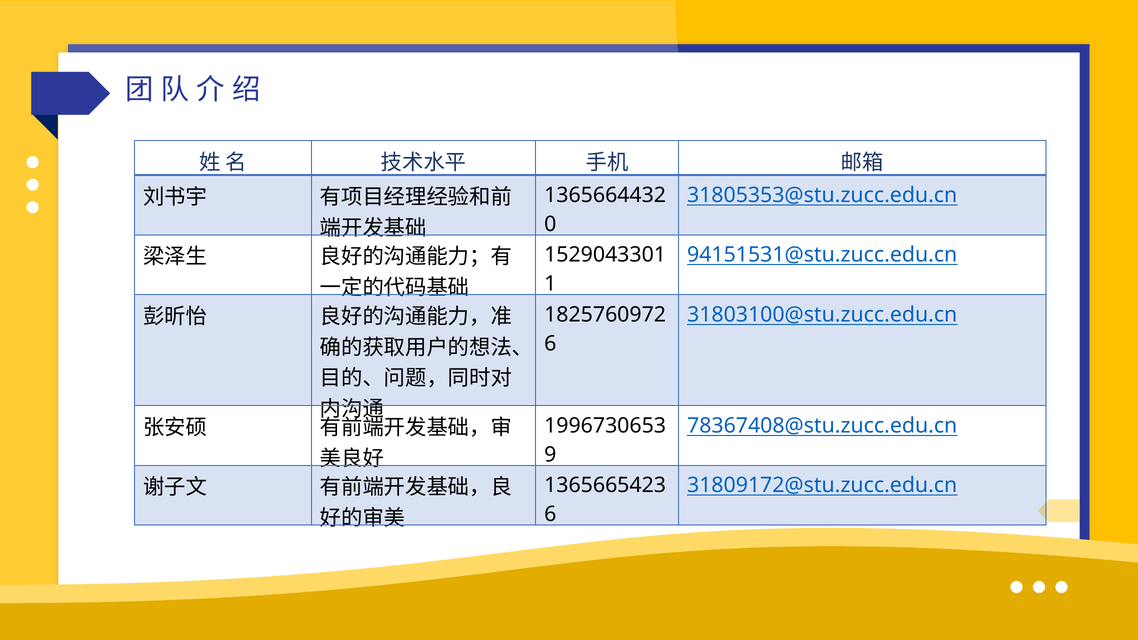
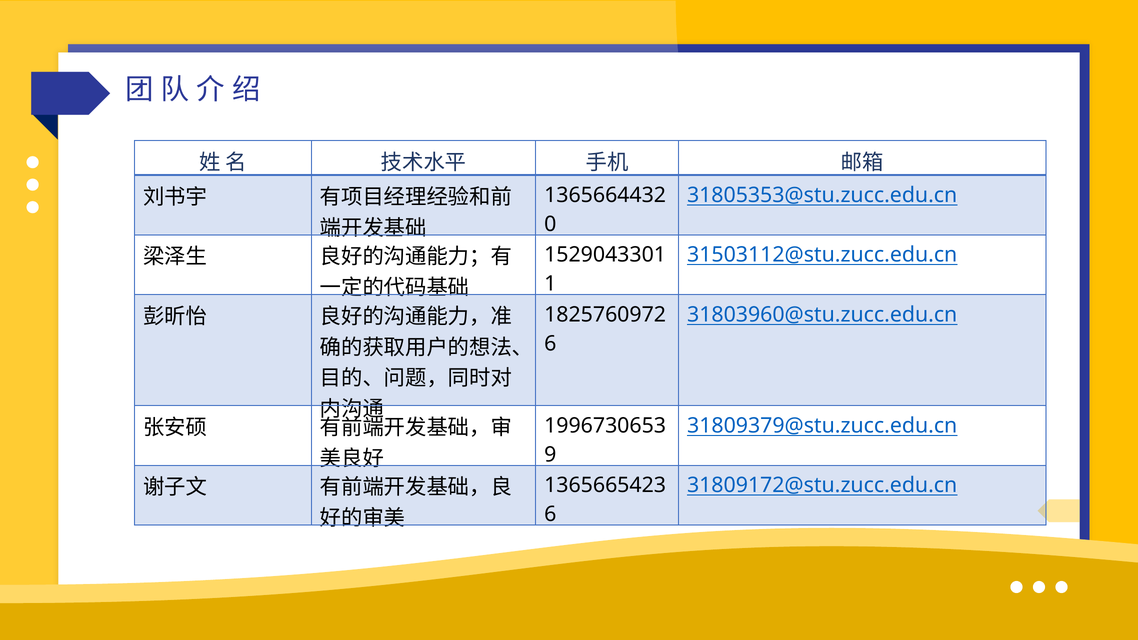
94151531@stu.zucc.edu.cn: 94151531@stu.zucc.edu.cn -> 31503112@stu.zucc.edu.cn (822, 255)
31803100@stu.zucc.edu.cn: 31803100@stu.zucc.edu.cn -> 31803960@stu.zucc.edu.cn (822, 315)
78367408@stu.zucc.edu.cn: 78367408@stu.zucc.edu.cn -> 31809379@stu.zucc.edu.cn (822, 426)
